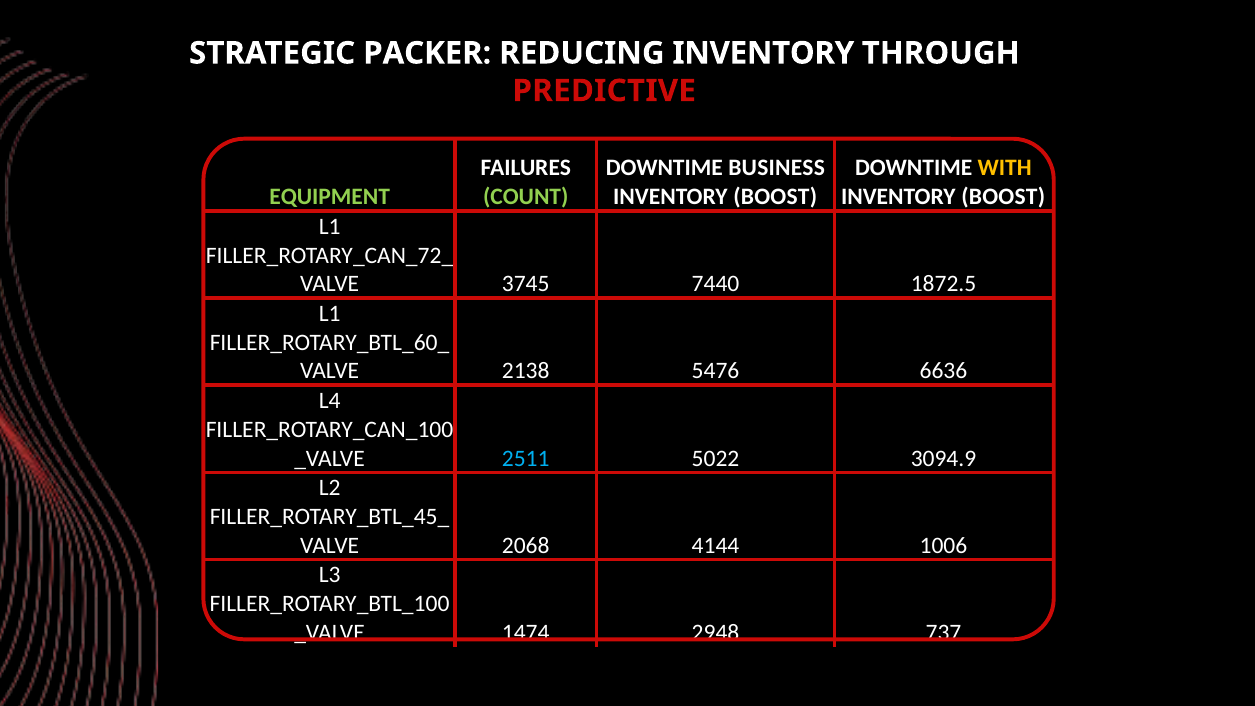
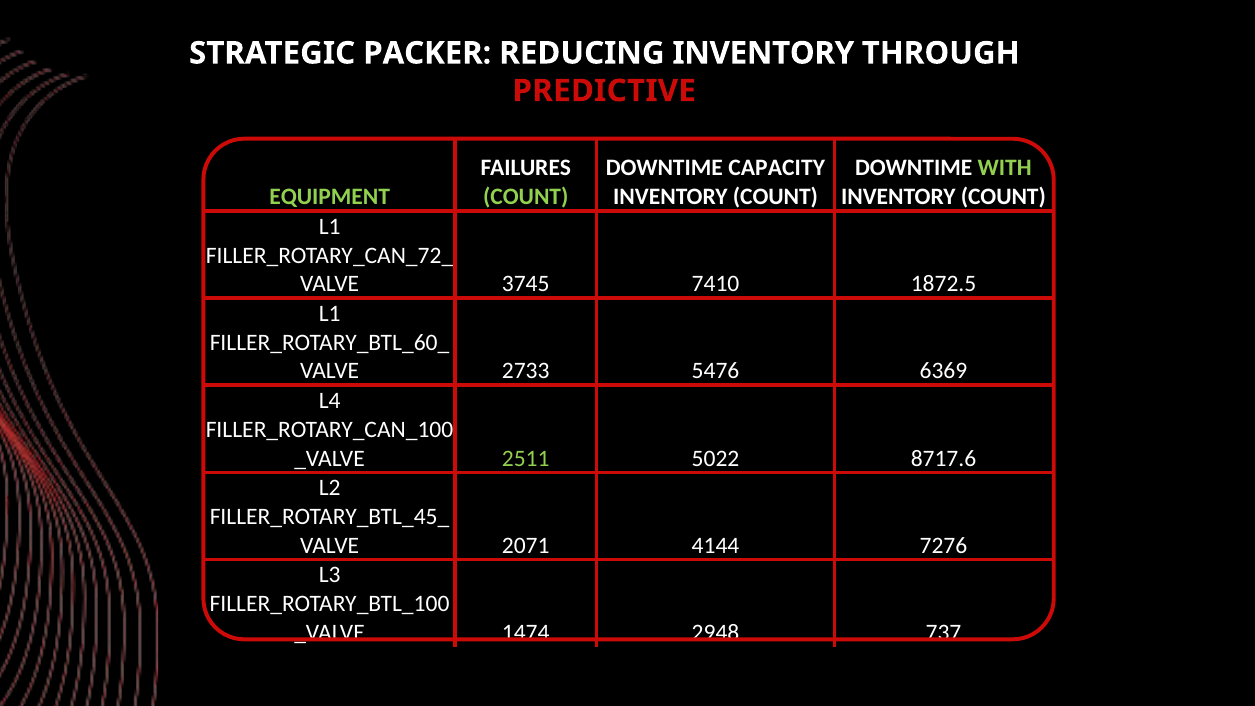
BUSINESS: BUSINESS -> CAPACITY (777, 168)
WITH colour: yellow -> light green (1005, 168)
BOOST: BOOST -> COUNT (775, 197)
BOOST: BOOST -> COUNT (1003, 197)
7440: 7440 -> 7410 (716, 284)
2138: 2138 -> 2733 (526, 371)
6636: 6636 -> 6369 (943, 371)
2511 colour: light blue -> light green (526, 458)
3094.9: 3094.9 -> 8717.6 (944, 458)
2068: 2068 -> 2071 (526, 545)
1006: 1006 -> 7276 (943, 545)
